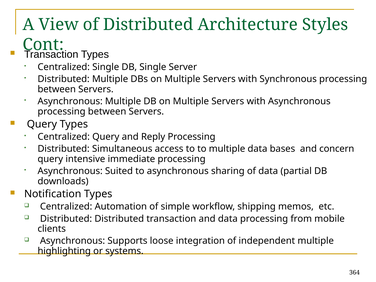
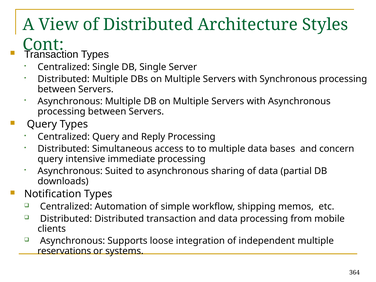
highlighting: highlighting -> reservations (64, 251)
